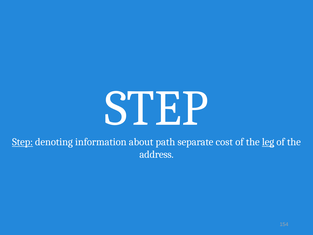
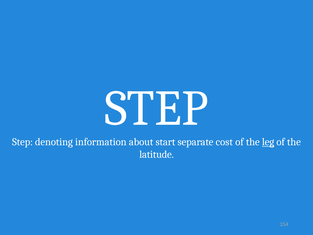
Step underline: present -> none (23, 142)
path: path -> start (165, 142)
address: address -> latitude (157, 154)
